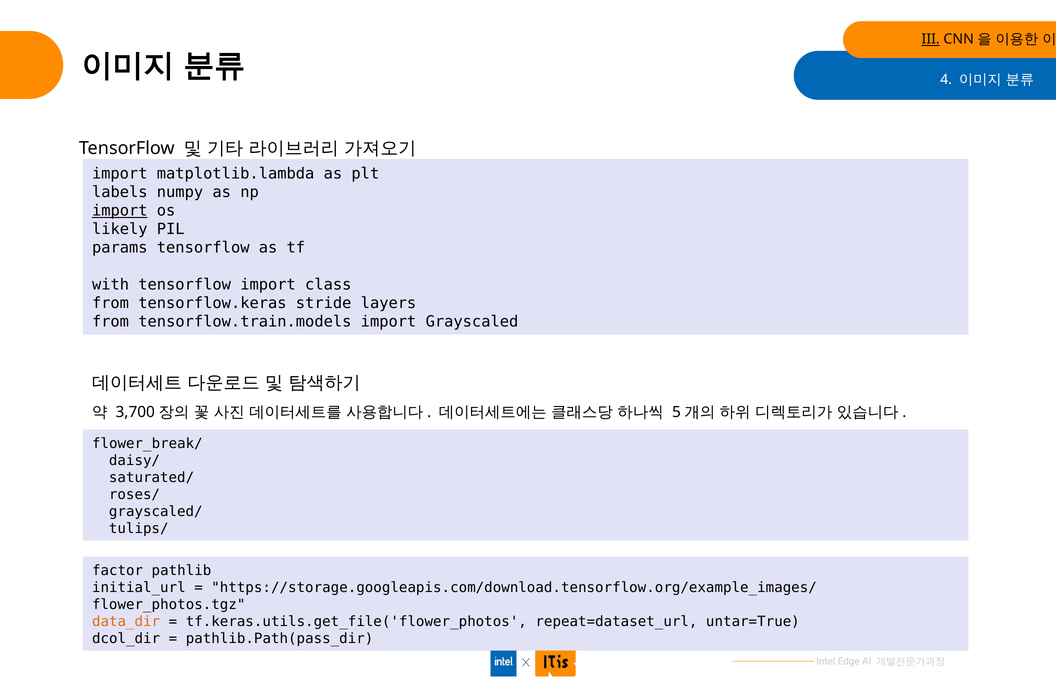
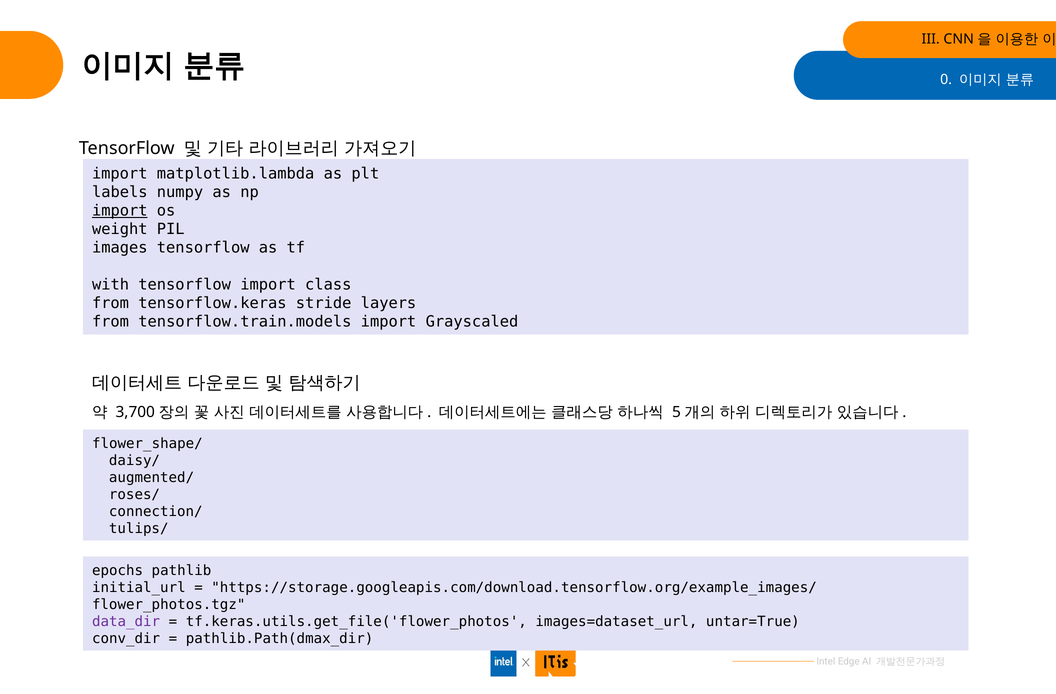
III underline: present -> none (931, 39)
4: 4 -> 0 (946, 79)
likely: likely -> weight (120, 229)
params: params -> images (120, 248)
flower_break/: flower_break/ -> flower_shape/ (147, 443)
saturated/: saturated/ -> augmented/ (152, 477)
grayscaled/: grayscaled/ -> connection/ (156, 511)
factor: factor -> epochs (118, 570)
data_dir colour: orange -> purple (126, 621)
repeat=dataset_url: repeat=dataset_url -> images=dataset_url (616, 621)
dcol_dir: dcol_dir -> conv_dir (126, 638)
pathlib.Path(pass_dir: pathlib.Path(pass_dir -> pathlib.Path(dmax_dir (280, 638)
